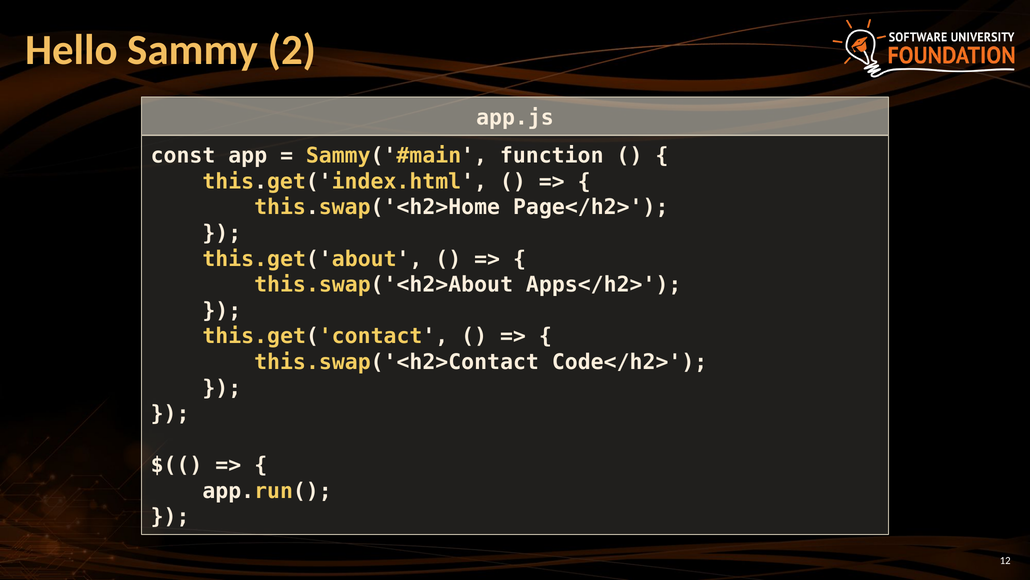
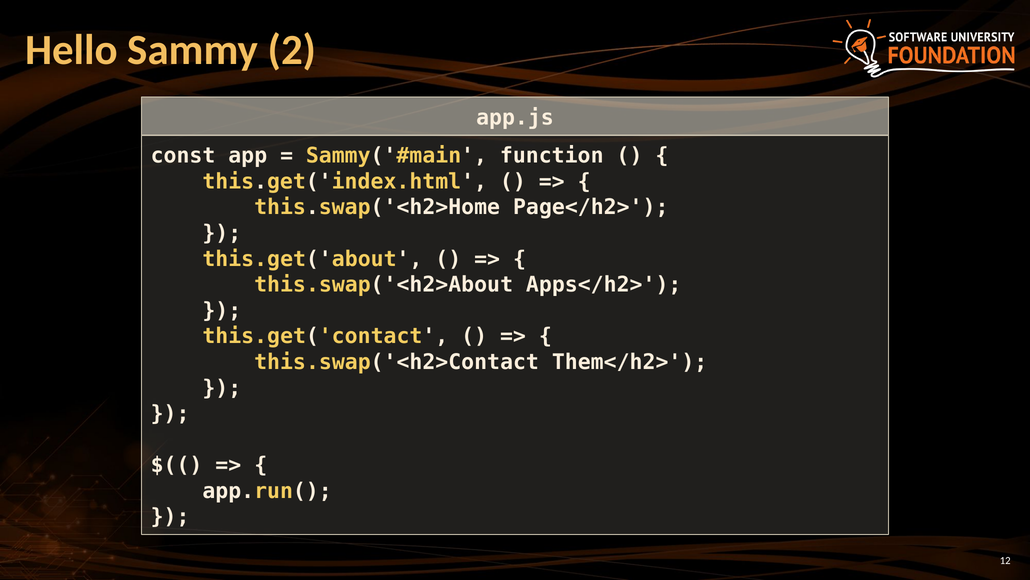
Code</h2>: Code</h2> -> Them</h2> (630, 362)
